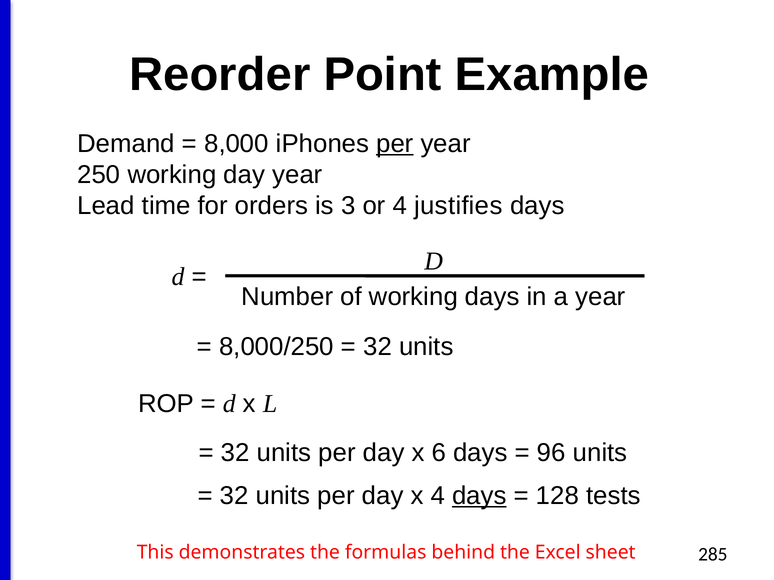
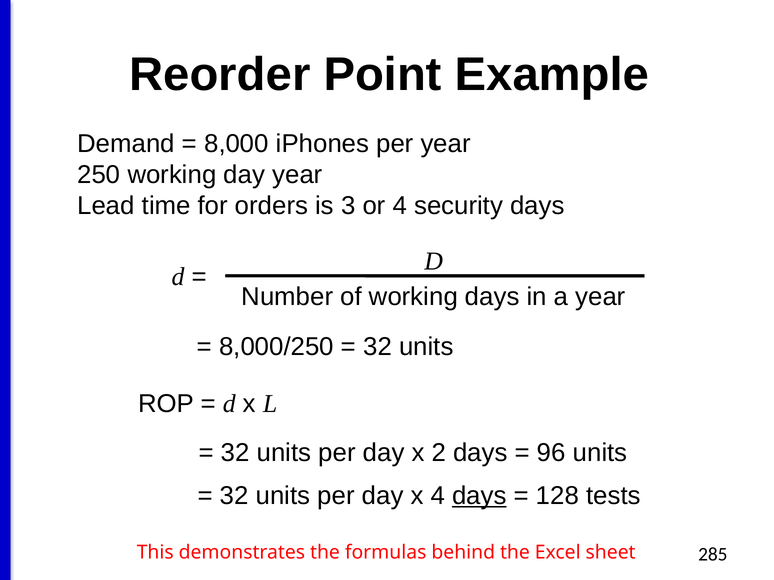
per underline: present -> none (395, 144)
justifies: justifies -> security (459, 206)
6: 6 -> 2 (439, 453)
